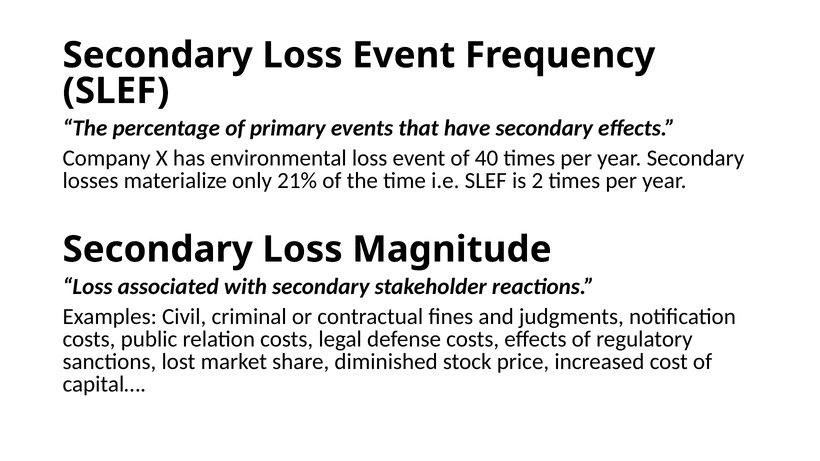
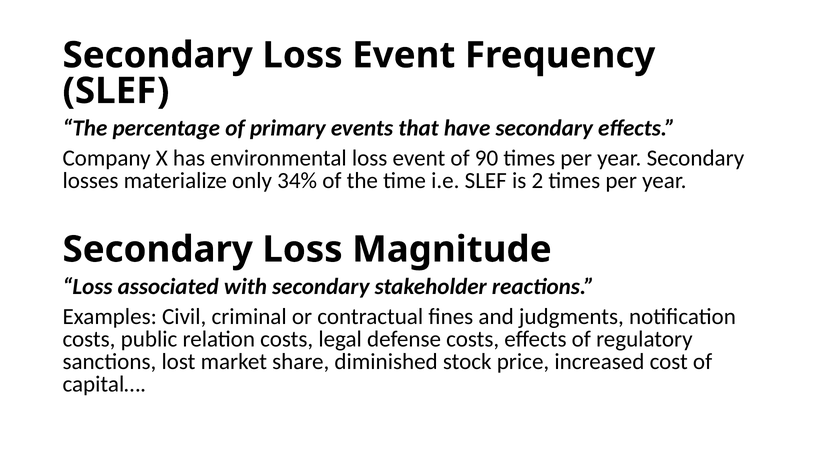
40: 40 -> 90 (487, 158)
21%: 21% -> 34% (297, 181)
